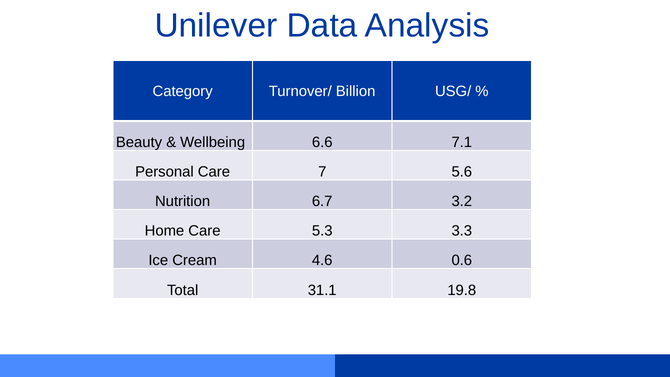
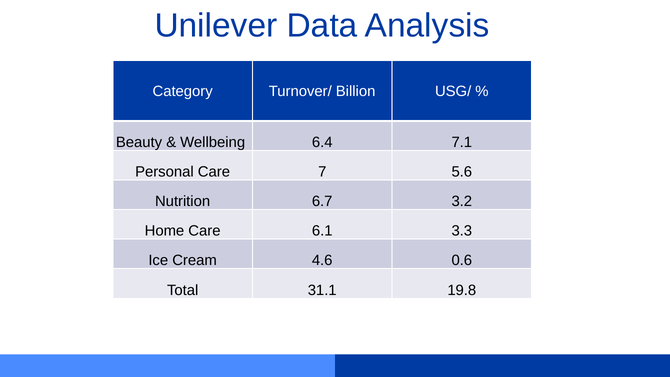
6.6: 6.6 -> 6.4 (322, 142)
5.3: 5.3 -> 6.1 (322, 231)
